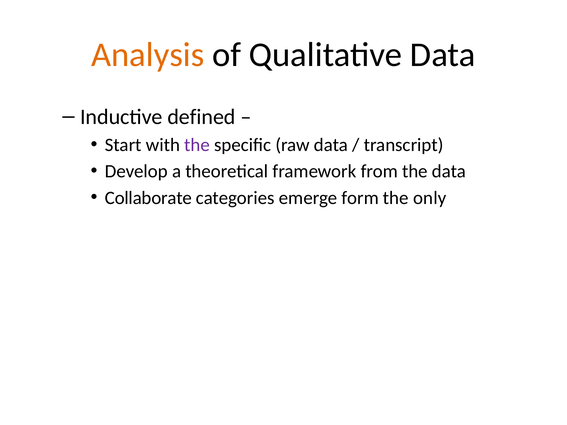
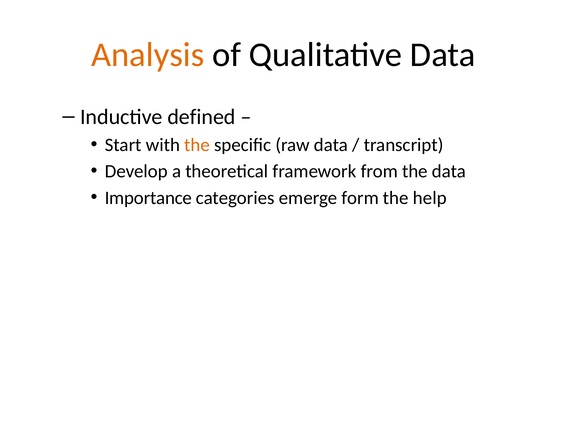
the colour: purple -> orange (197, 145)
Collaborate: Collaborate -> Importance (148, 198)
only: only -> help (430, 198)
